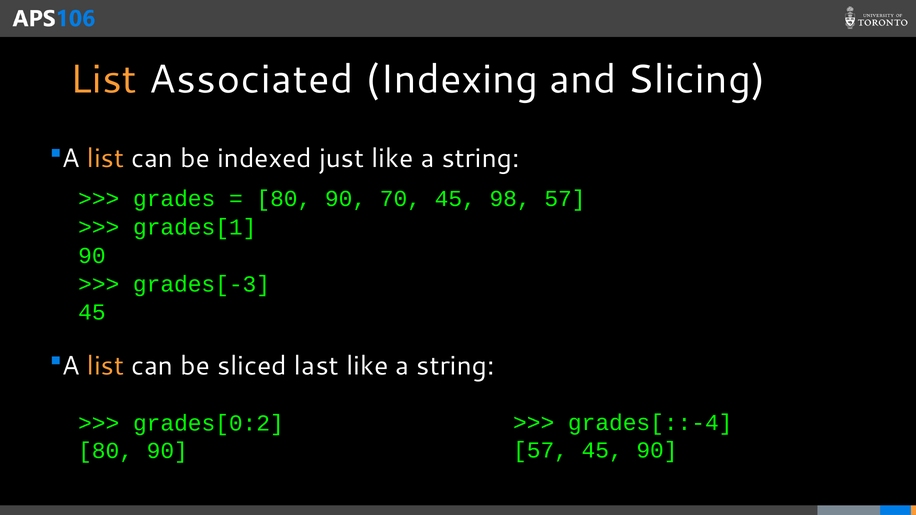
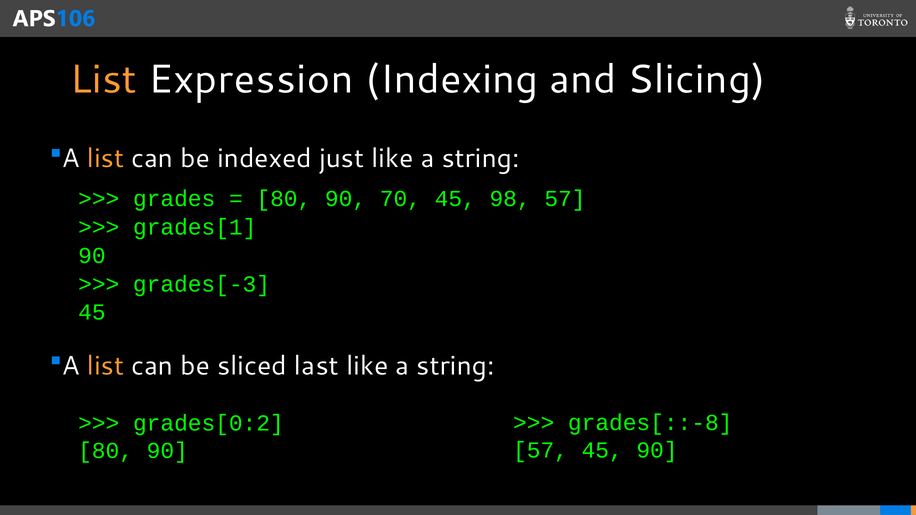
Associated: Associated -> Expression (251, 79)
grades[::-4: grades[::-4 -> grades[::-8 (650, 423)
